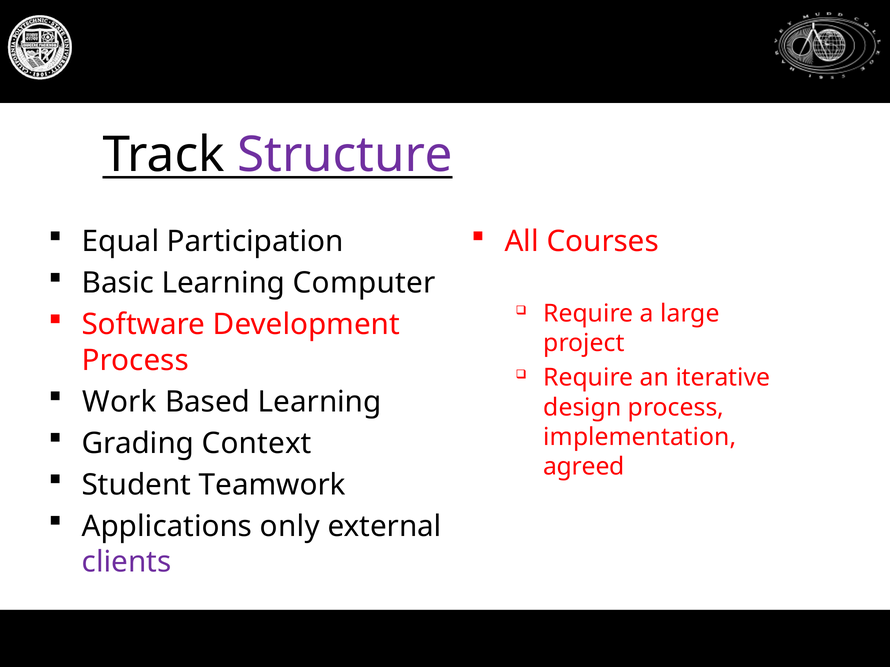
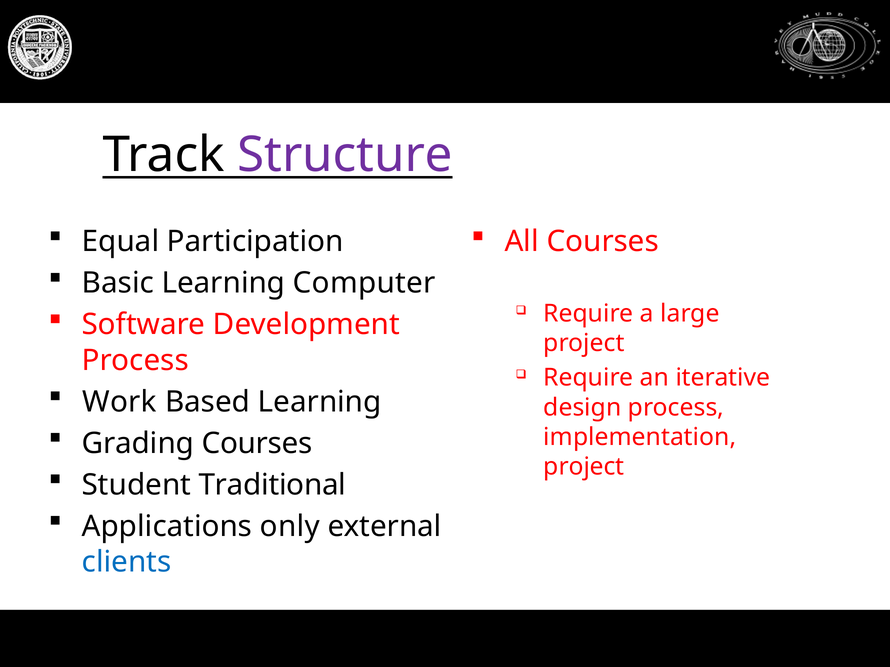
Grading Context: Context -> Courses (257, 444)
agreed: agreed -> project (584, 467)
Teamwork: Teamwork -> Traditional (272, 485)
clients colour: purple -> blue (127, 562)
